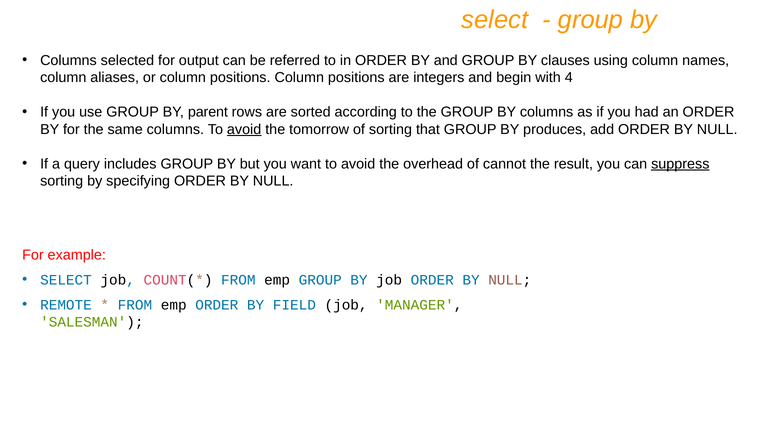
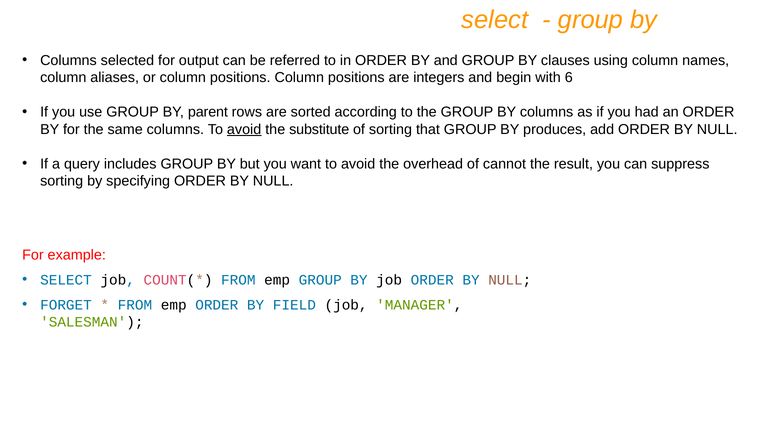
4: 4 -> 6 (569, 78)
tomorrow: tomorrow -> substitute (319, 129)
suppress underline: present -> none (680, 164)
REMOTE: REMOTE -> FORGET (66, 305)
